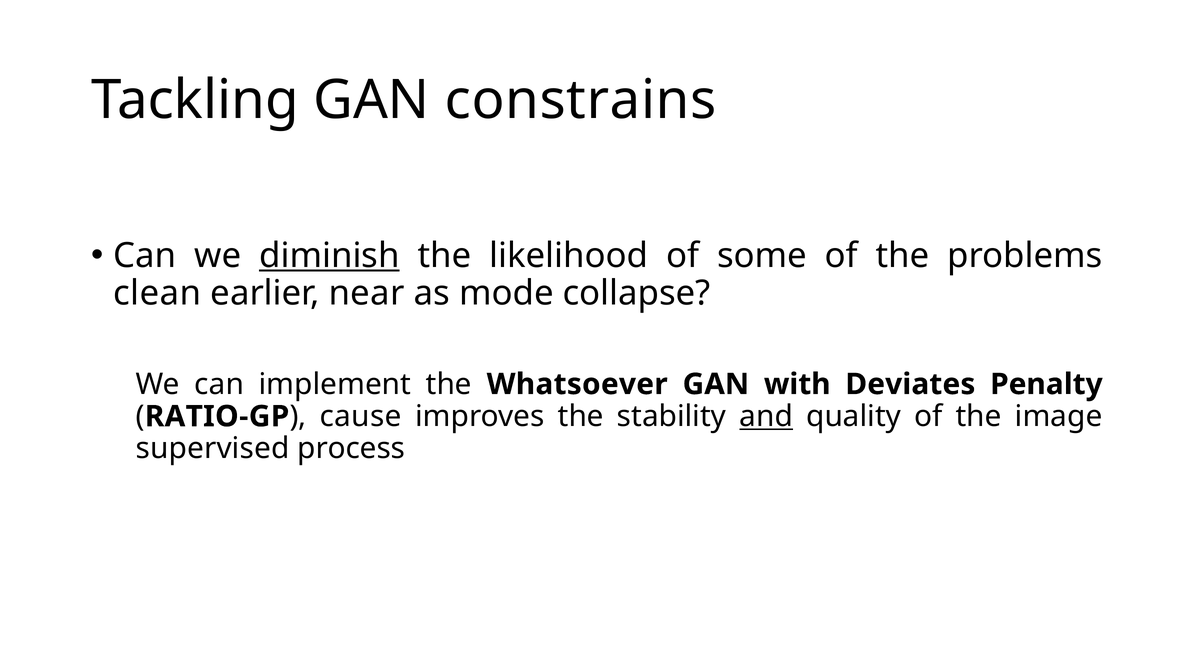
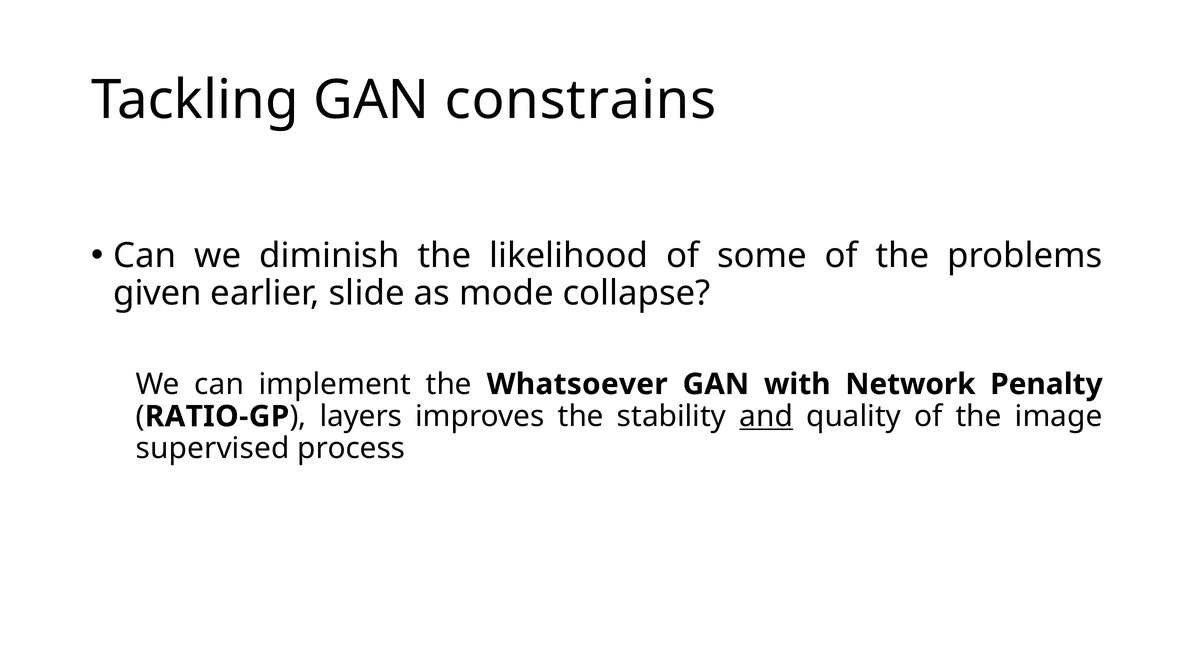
diminish underline: present -> none (329, 256)
clean: clean -> given (158, 294)
near: near -> slide (367, 294)
Deviates: Deviates -> Network (910, 385)
cause: cause -> layers (361, 417)
